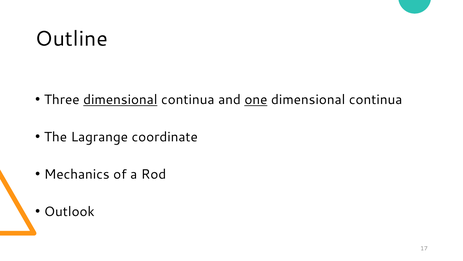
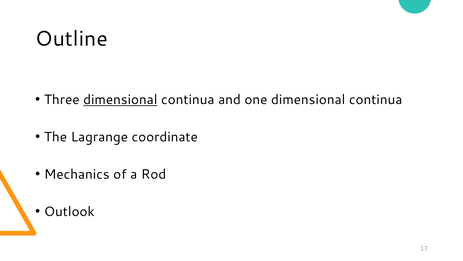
one underline: present -> none (256, 100)
